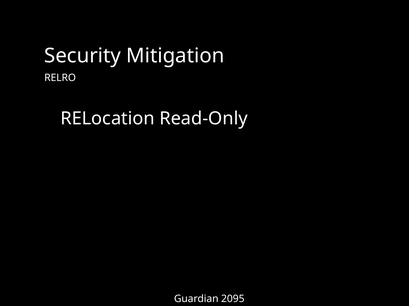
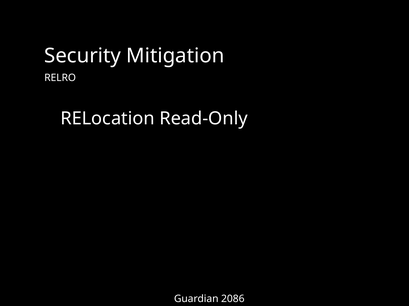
2095: 2095 -> 2086 (233, 299)
